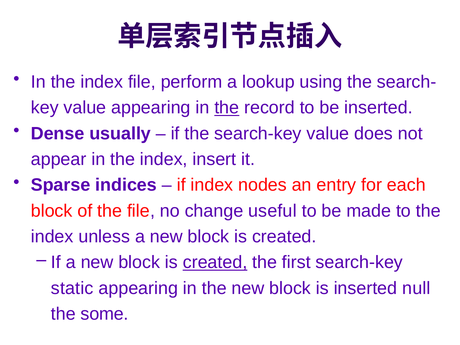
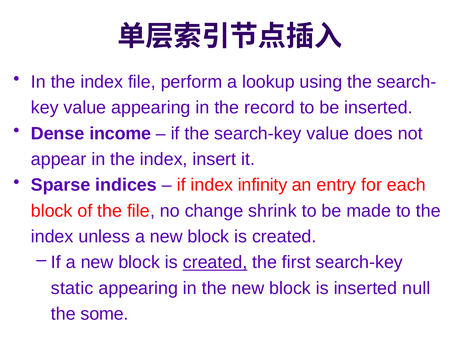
the underline: present -> none (227, 108)
usually: usually -> income (120, 134)
nodes: nodes -> infinity (263, 185)
useful: useful -> shrink (272, 211)
